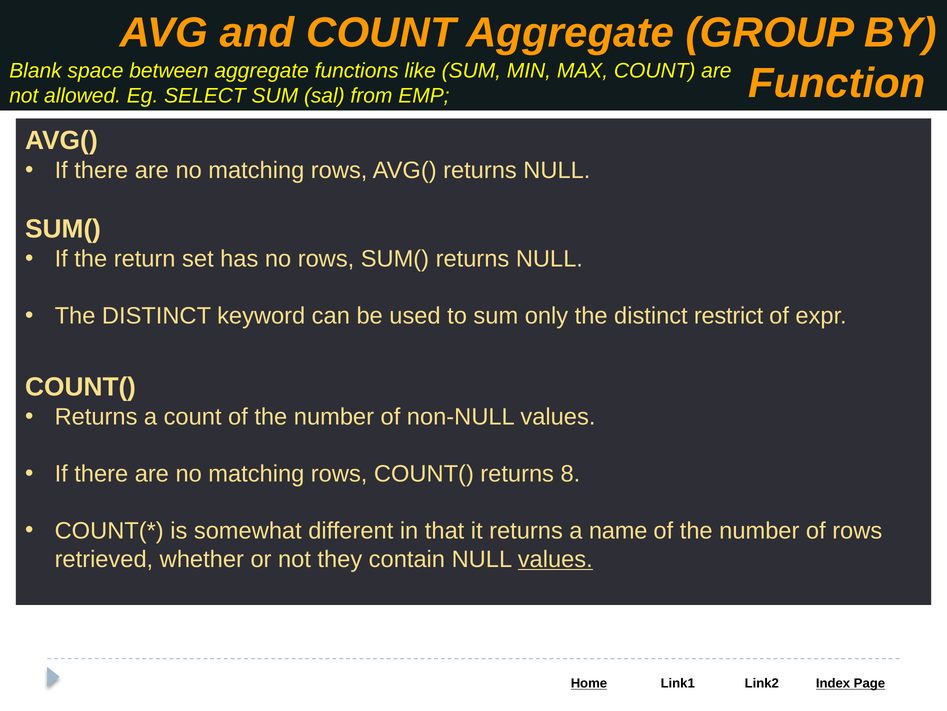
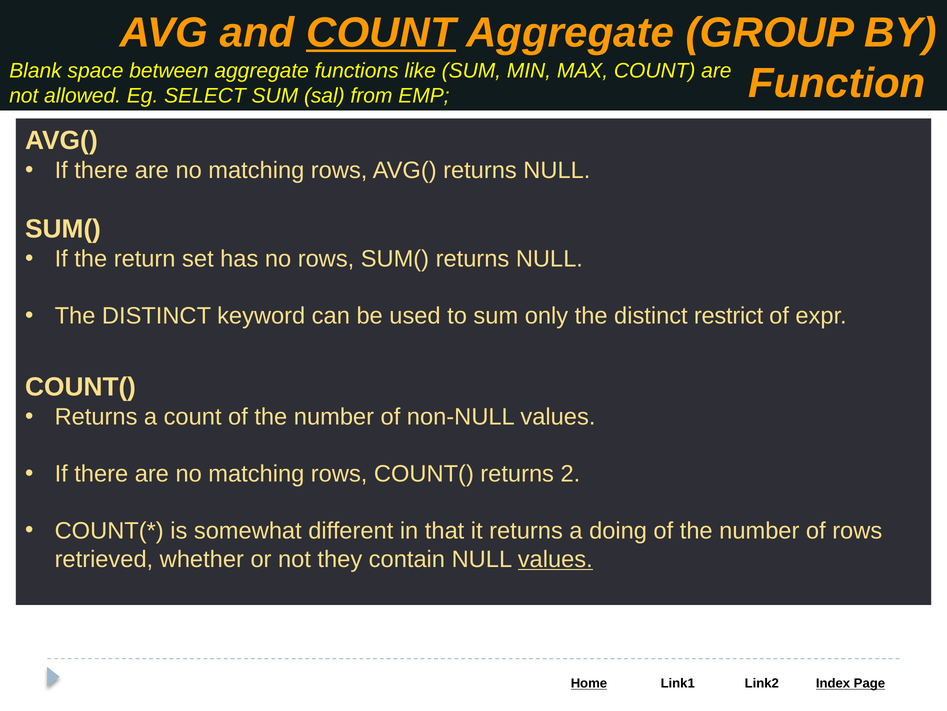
COUNT underline: none -> present (381, 33)
8: 8 -> 2 (570, 474)
name: name -> doing (618, 530)
